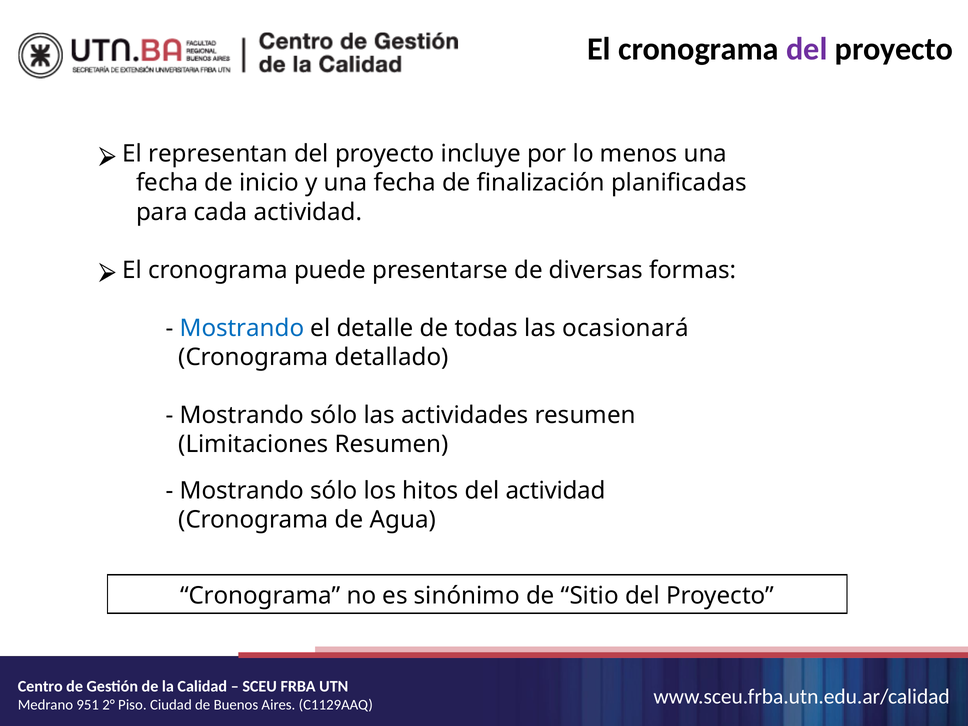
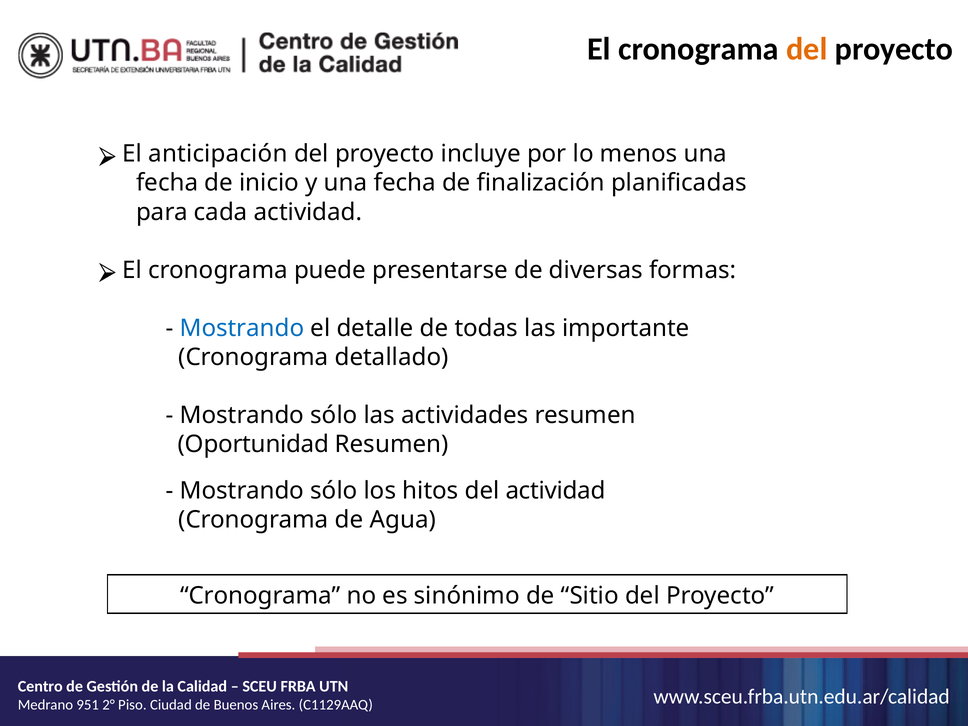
del colour: purple -> orange (807, 49)
representan: representan -> anticipación (218, 154)
ocasionará: ocasionará -> importante (626, 328)
Limitaciones: Limitaciones -> Oportunidad (254, 444)
